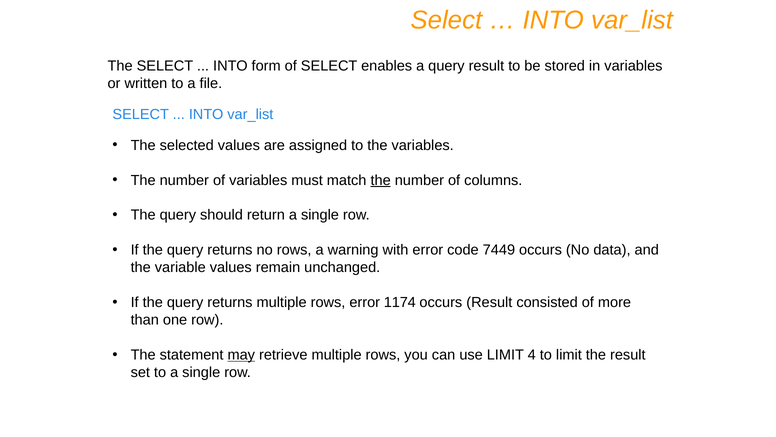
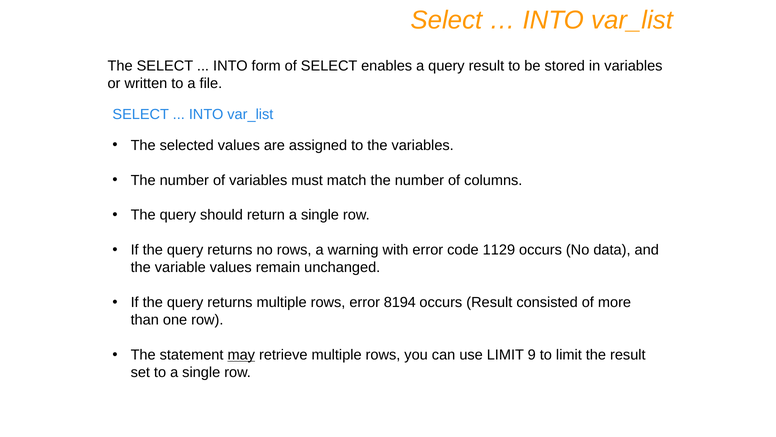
the underline: present -> none (381, 180)
7449: 7449 -> 1129 (499, 250)
1174: 1174 -> 8194 (400, 302)
4: 4 -> 9 (532, 355)
